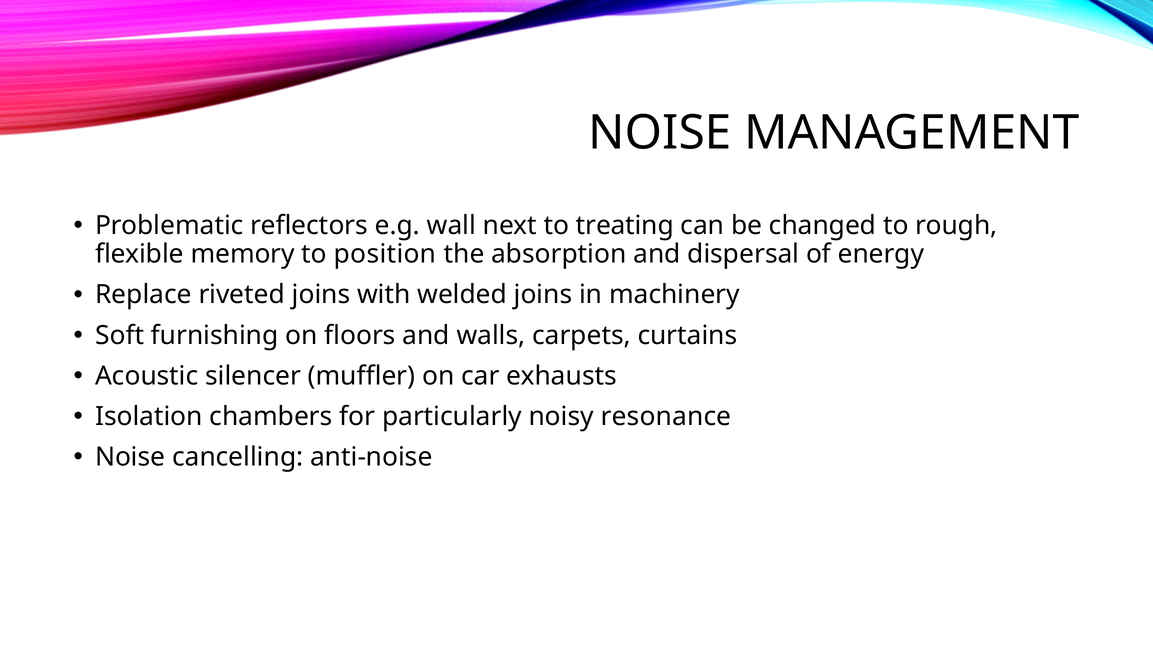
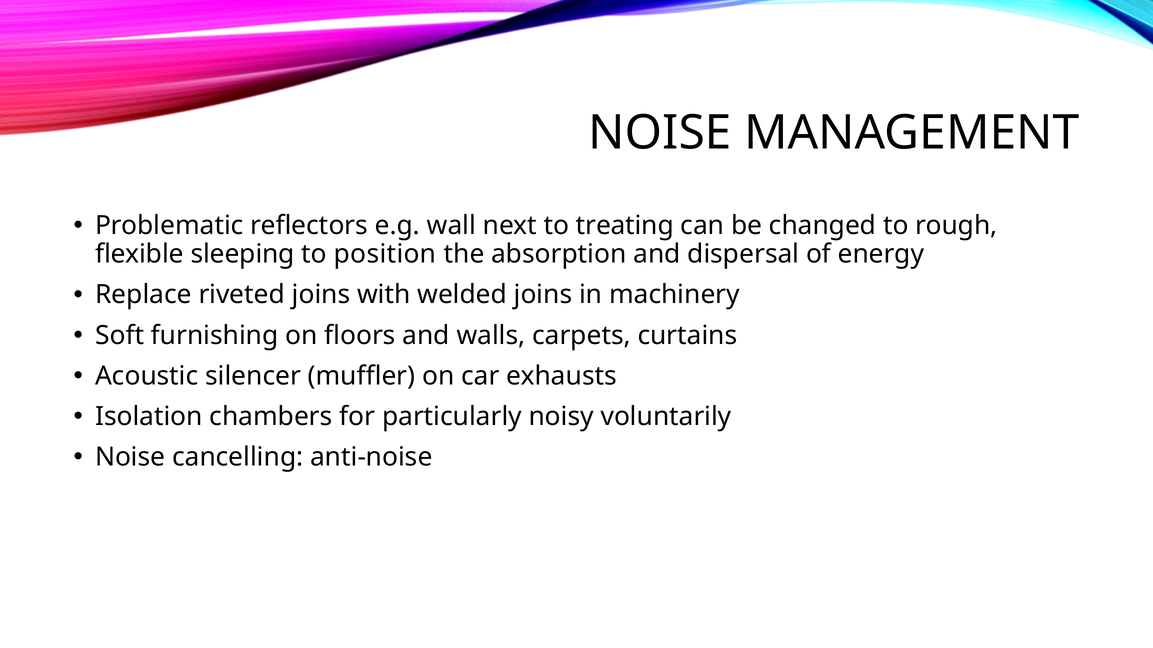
memory: memory -> sleeping (243, 254)
resonance: resonance -> voluntarily (666, 417)
